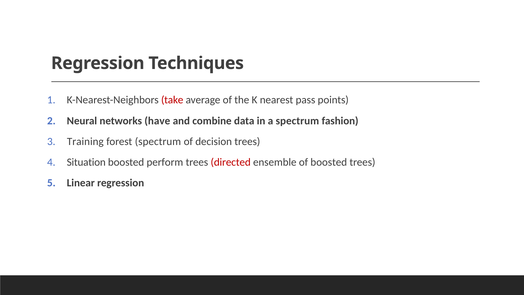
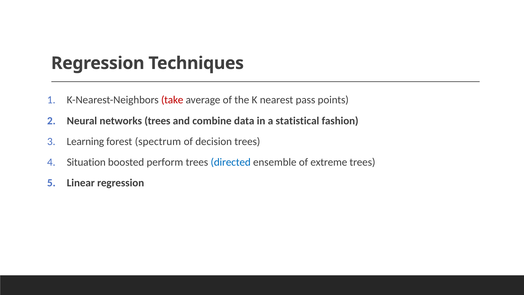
networks have: have -> trees (157, 121)
a spectrum: spectrum -> statistical (297, 121)
Training: Training -> Learning (85, 141)
directed colour: red -> blue (231, 162)
of boosted: boosted -> extreme (329, 162)
